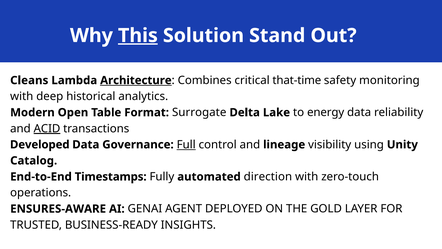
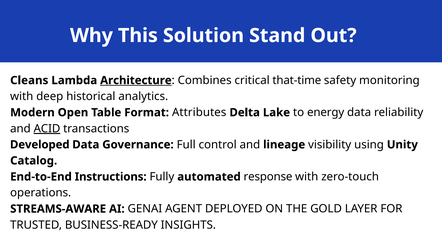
This underline: present -> none (138, 36)
Surrogate: Surrogate -> Attributes (199, 112)
Full underline: present -> none (186, 144)
Timestamps: Timestamps -> Instructions (111, 176)
direction: direction -> response (268, 176)
ENSURES-AWARE: ENSURES-AWARE -> STREAMS-AWARE (58, 209)
